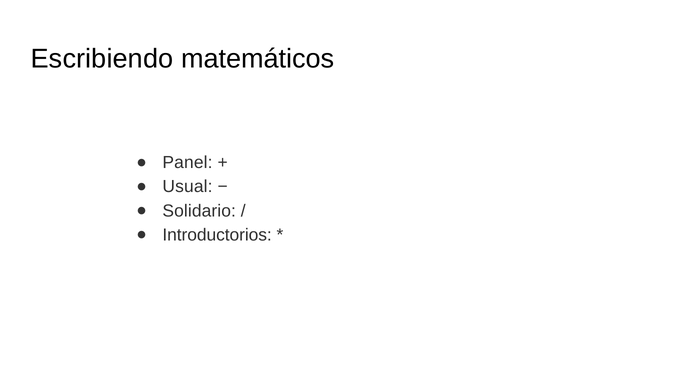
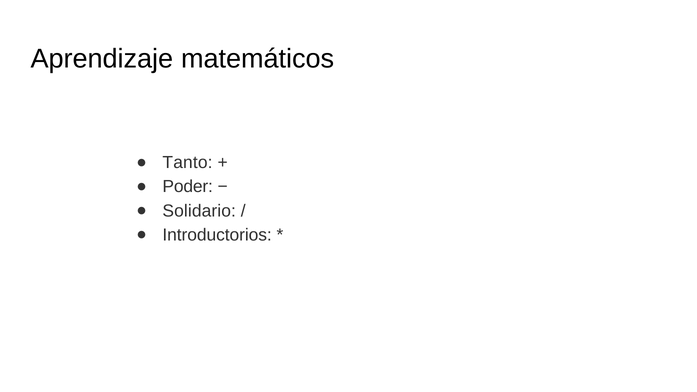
Escribiendo: Escribiendo -> Aprendizaje (102, 59)
Panel: Panel -> Tanto (188, 163)
Usual: Usual -> Poder (188, 187)
